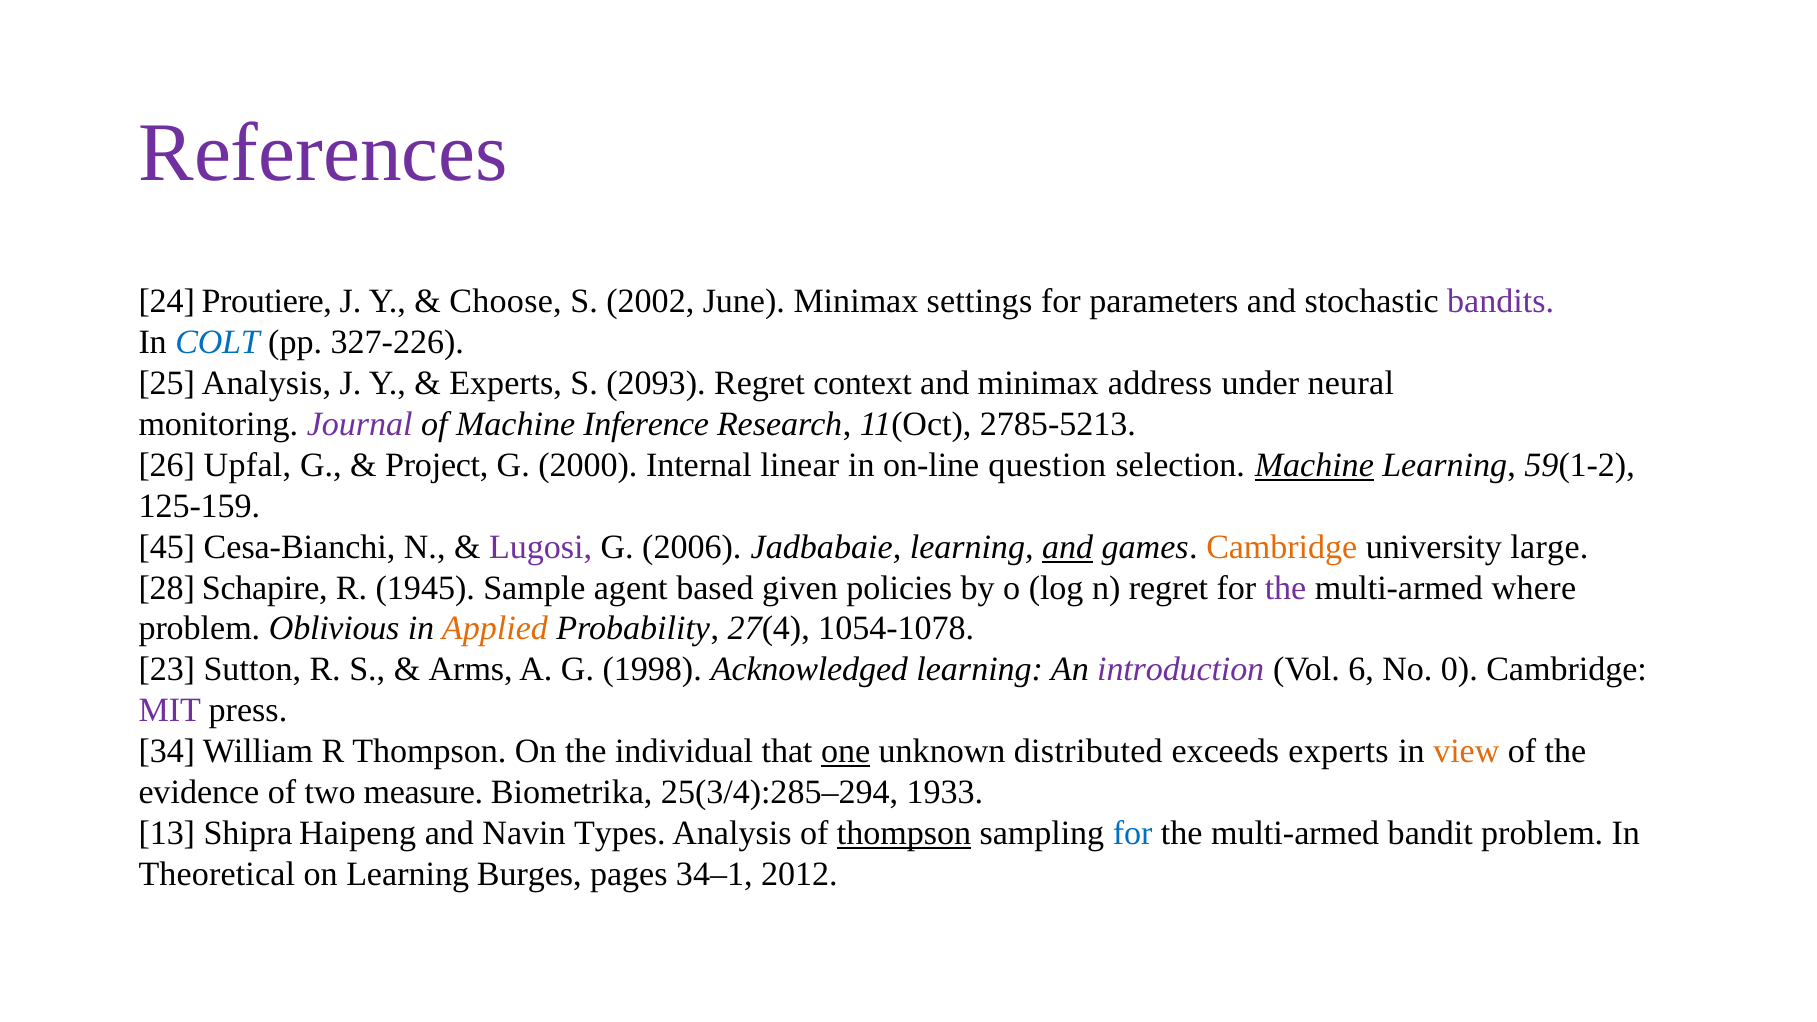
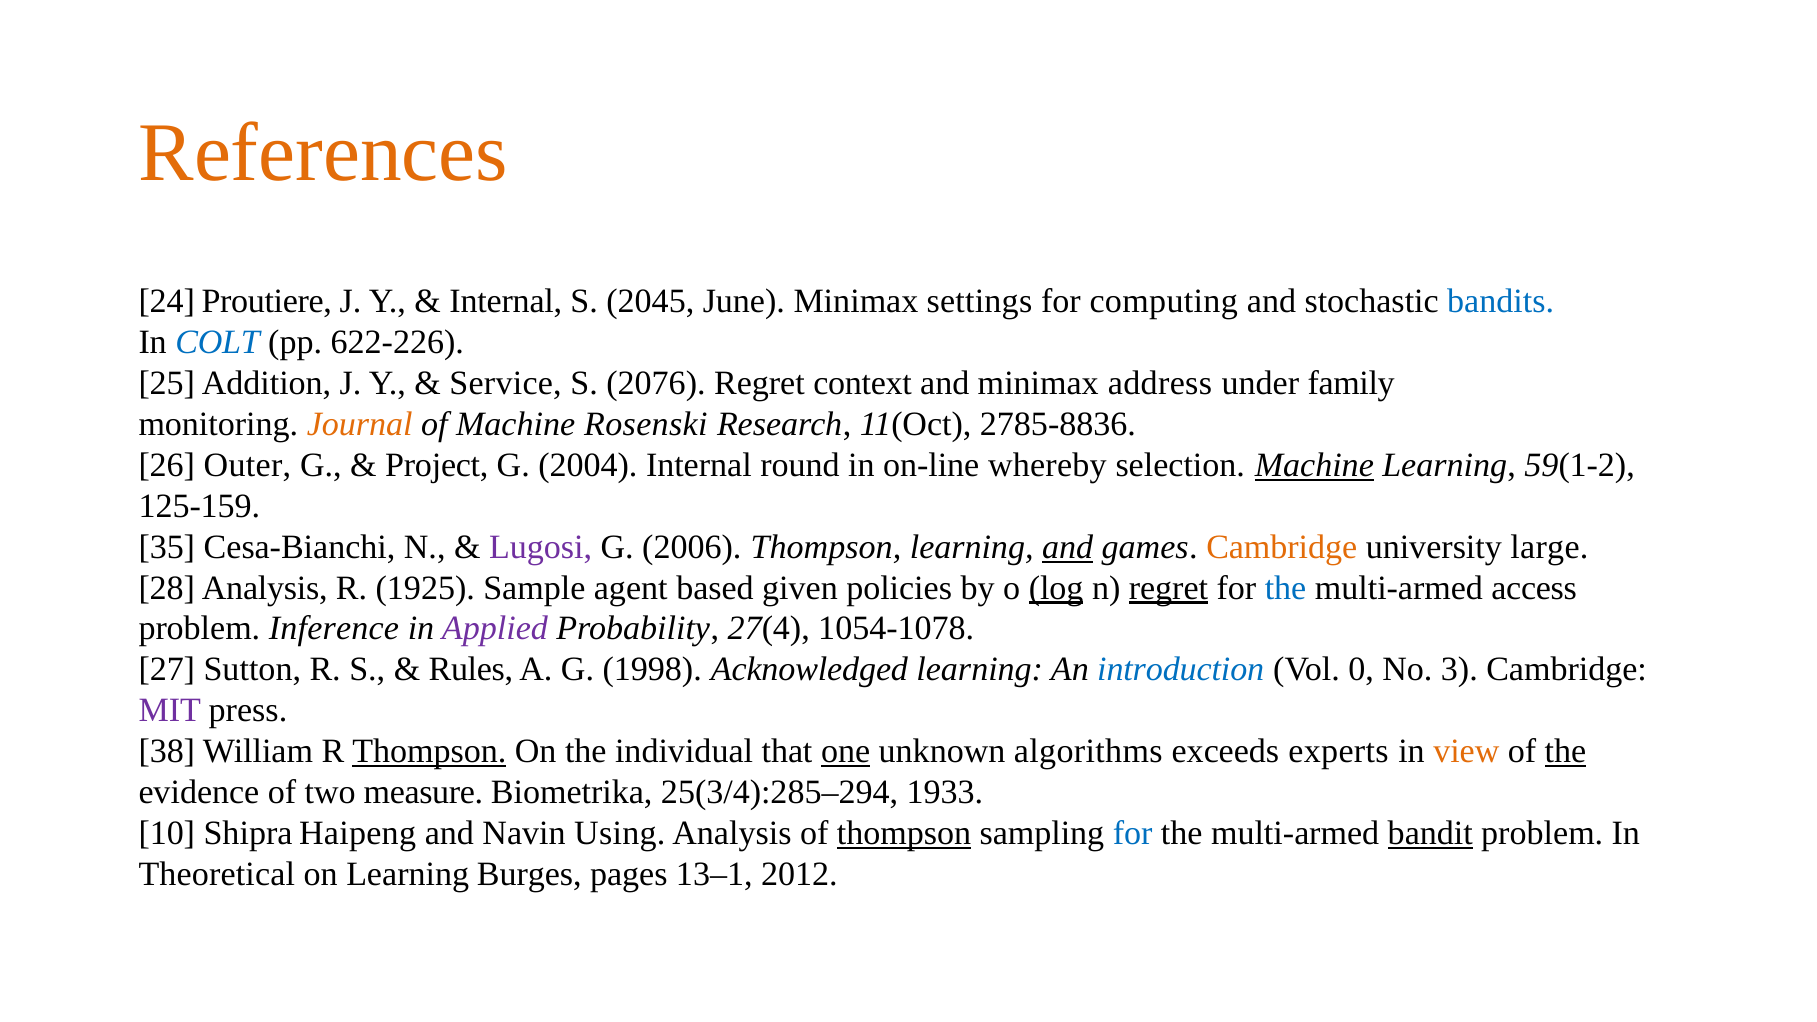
References colour: purple -> orange (323, 153)
Choose: Choose -> Internal (506, 302)
2002: 2002 -> 2045 (650, 302)
parameters: parameters -> computing (1164, 302)
bandits colour: purple -> blue (1501, 302)
327-226: 327-226 -> 622-226 (397, 343)
25 Analysis: Analysis -> Addition (267, 383)
Experts: Experts -> Service (506, 383)
2093: 2093 -> 2076 (656, 383)
neural: neural -> family (1351, 383)
Journal colour: purple -> orange (360, 424)
Inference: Inference -> Rosenski (646, 424)
2785-5213: 2785-5213 -> 2785-8836 (1058, 424)
Upfal: Upfal -> Outer (247, 465)
2000: 2000 -> 2004 (588, 465)
linear: linear -> round (800, 465)
question: question -> whereby (1047, 465)
45: 45 -> 35 (167, 547)
2006 Jadbabaie: Jadbabaie -> Thompson (826, 547)
28 Schapire: Schapire -> Analysis (265, 588)
1945: 1945 -> 1925 (425, 588)
log underline: none -> present (1056, 588)
regret underline: none -> present (1168, 588)
the colour: purple -> blue (1286, 588)
where: where -> access (1534, 588)
Oblivious: Oblivious -> Inference (334, 629)
Applied colour: orange -> purple (495, 629)
23: 23 -> 27 (167, 670)
Arms: Arms -> Rules (471, 670)
introduction colour: purple -> blue (1181, 670)
6: 6 -> 0 (1361, 670)
0: 0 -> 3 (1459, 670)
34: 34 -> 38 (167, 751)
Thompson underline: none -> present (429, 751)
distributed: distributed -> algorithms (1088, 751)
the underline: none -> present (1565, 751)
13: 13 -> 10 (167, 833)
Types: Types -> Using (620, 833)
bandit underline: none -> present (1430, 833)
34–1: 34–1 -> 13–1 (714, 874)
